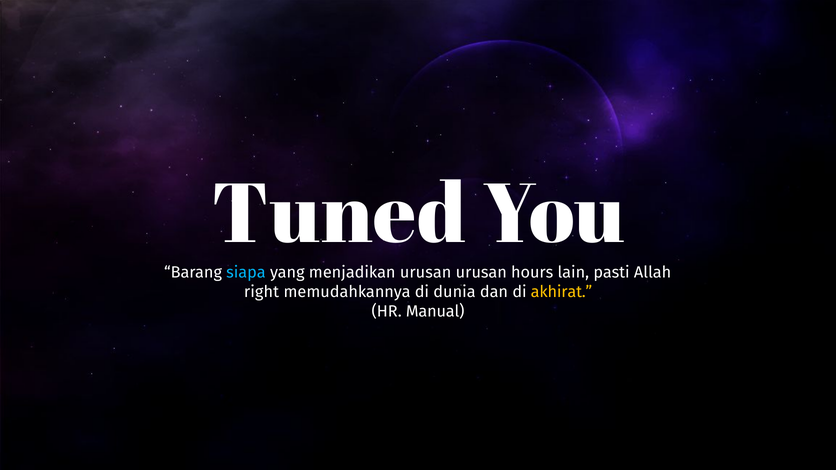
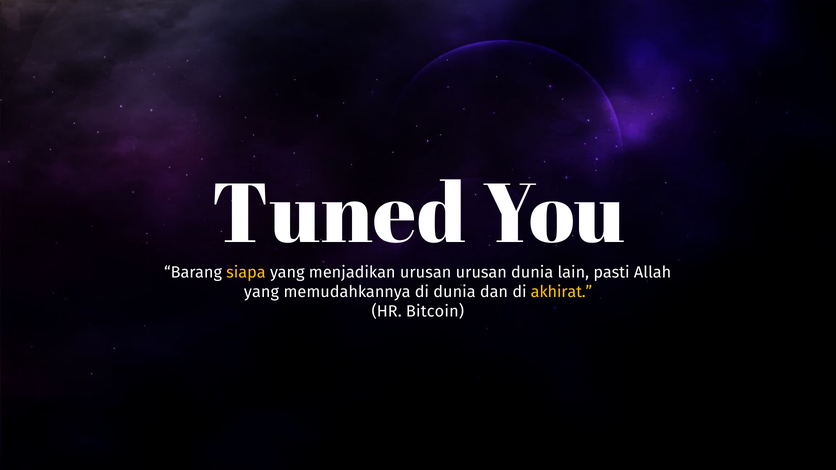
siapa colour: light blue -> yellow (246, 273)
urusan hours: hours -> dunia (532, 273)
right: right -> yang (261, 292)
Manual: Manual -> Bitcoin (435, 312)
